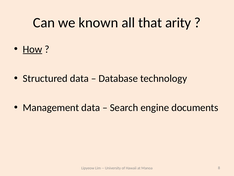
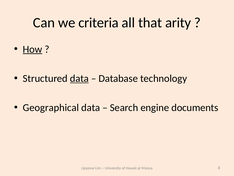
known: known -> criteria (99, 23)
data underline: none -> present (79, 78)
Management: Management -> Geographical (51, 107)
